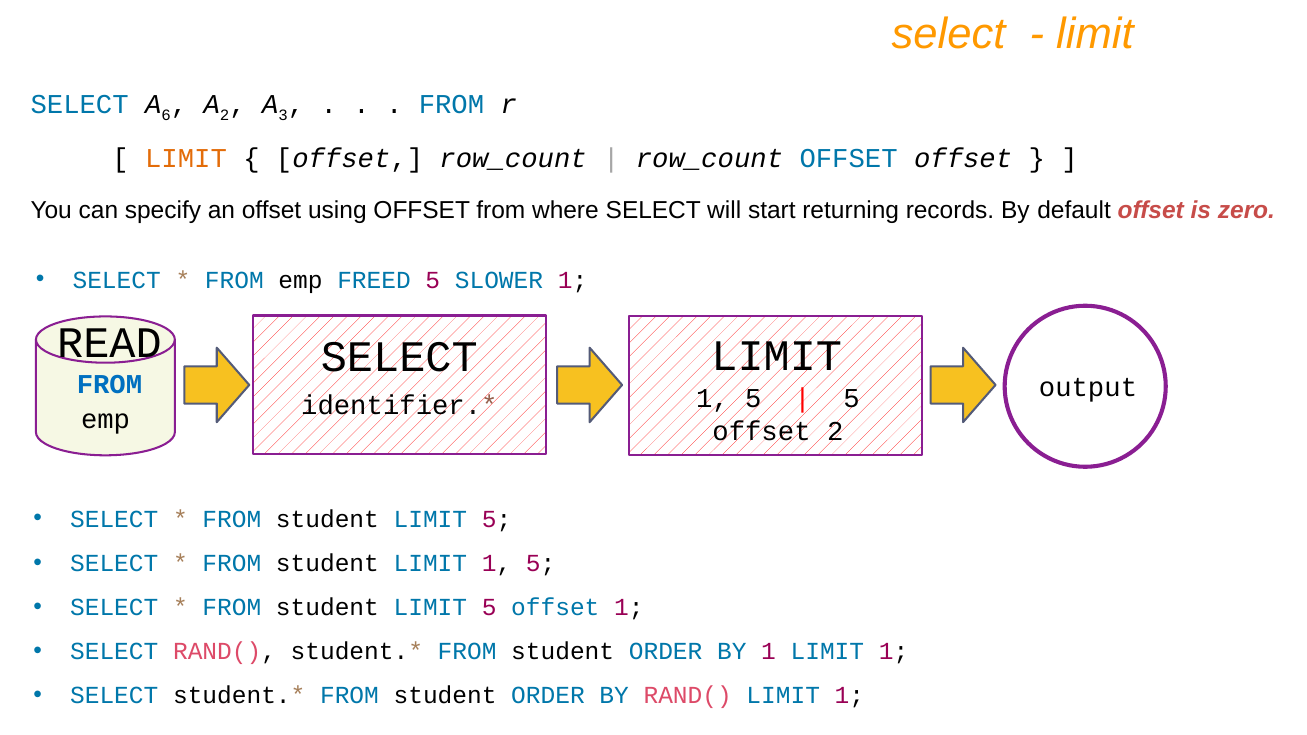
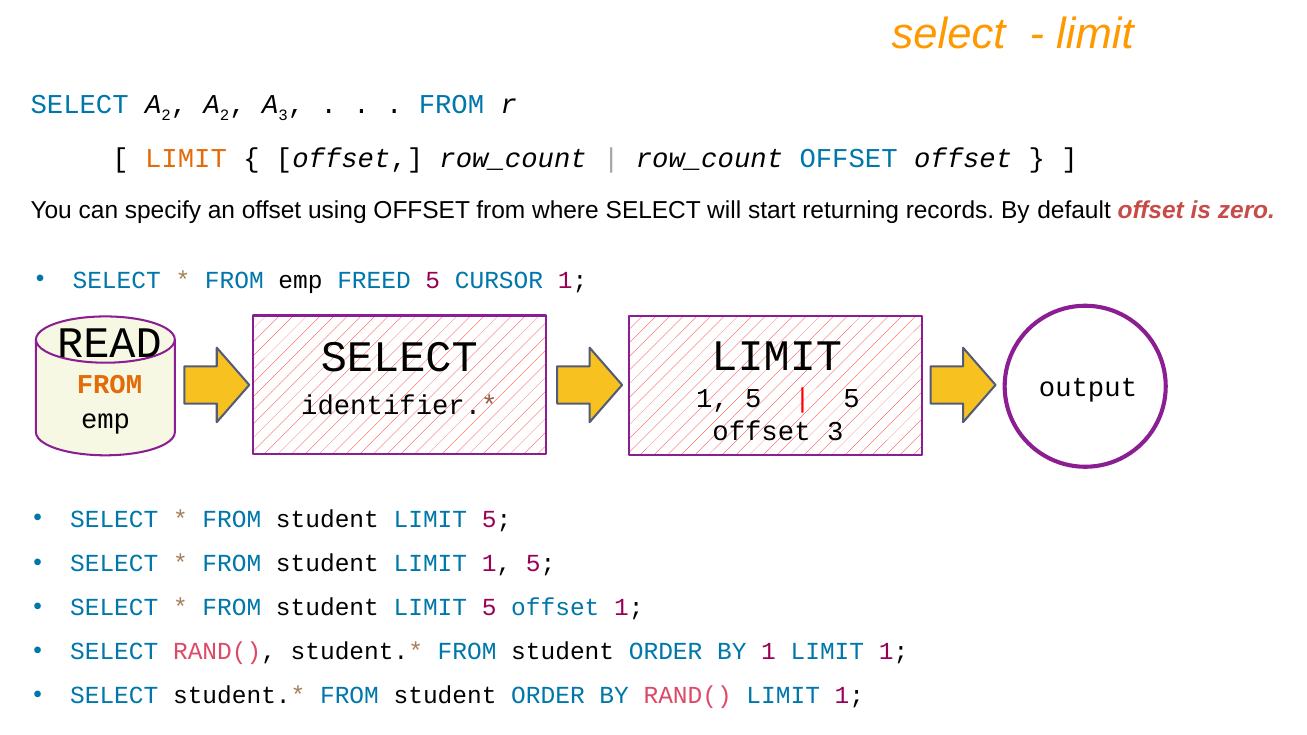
6: 6 -> 2 (166, 115)
SLOWER: SLOWER -> CURSOR (499, 280)
FROM colour: blue -> orange (109, 384)
offset 2: 2 -> 3 (835, 431)
